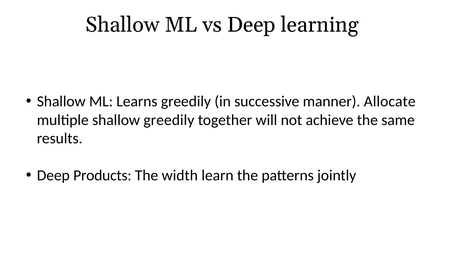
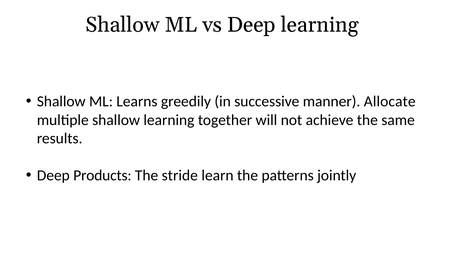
shallow greedily: greedily -> learning (169, 120)
width: width -> stride (180, 176)
